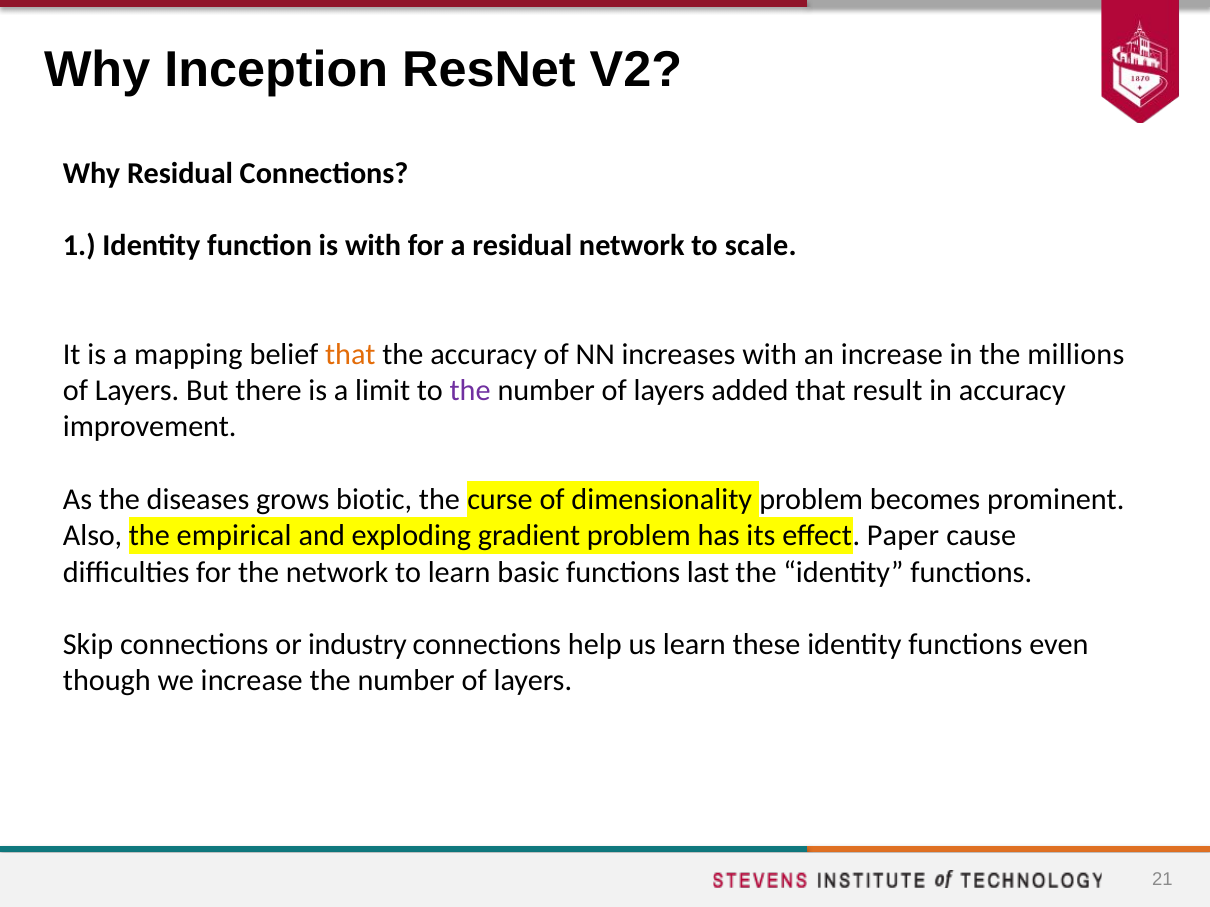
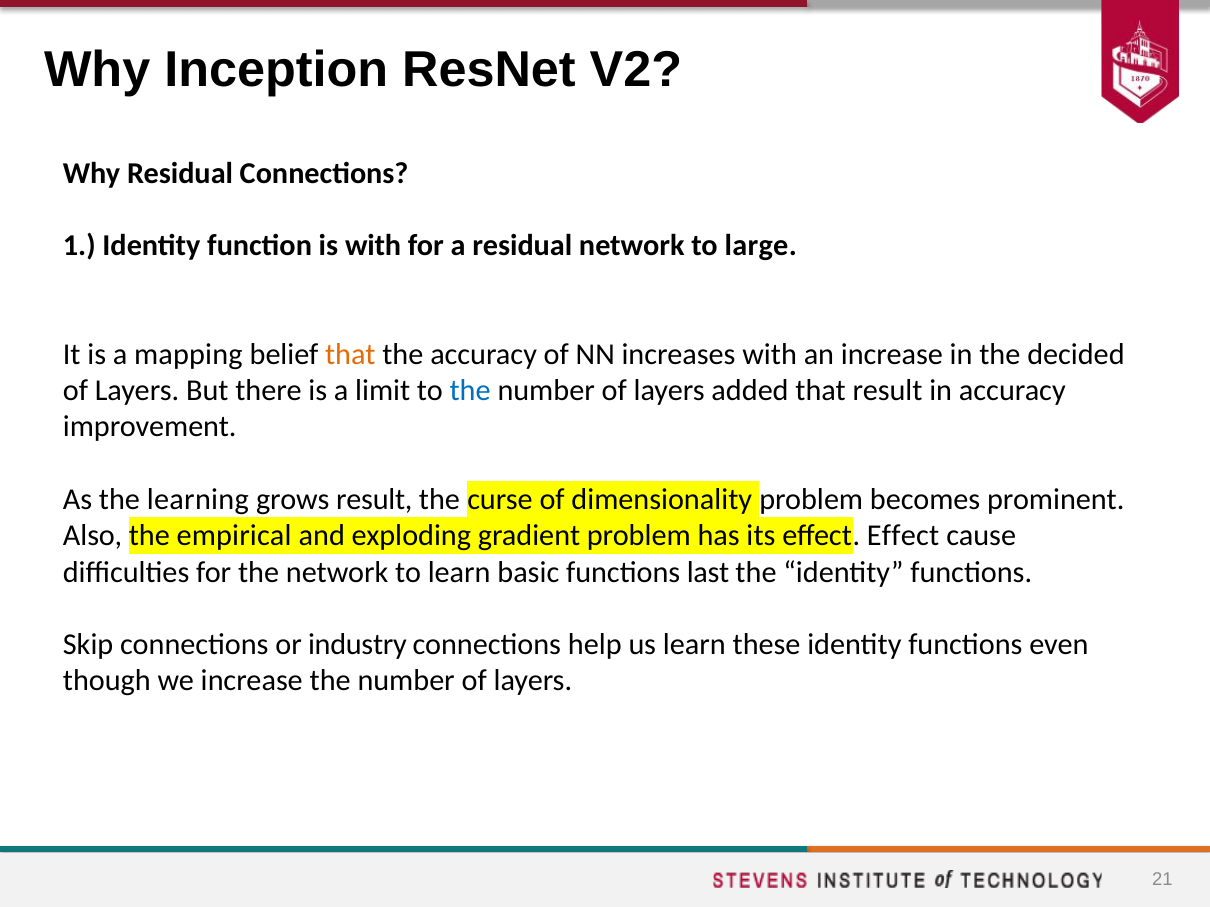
scale: scale -> large (761, 246)
millions: millions -> decided (1076, 355)
the colour: purple -> blue (470, 391)
diseases: diseases -> learning (198, 500)
grows biotic: biotic -> result (374, 500)
effect Paper: Paper -> Effect (903, 536)
